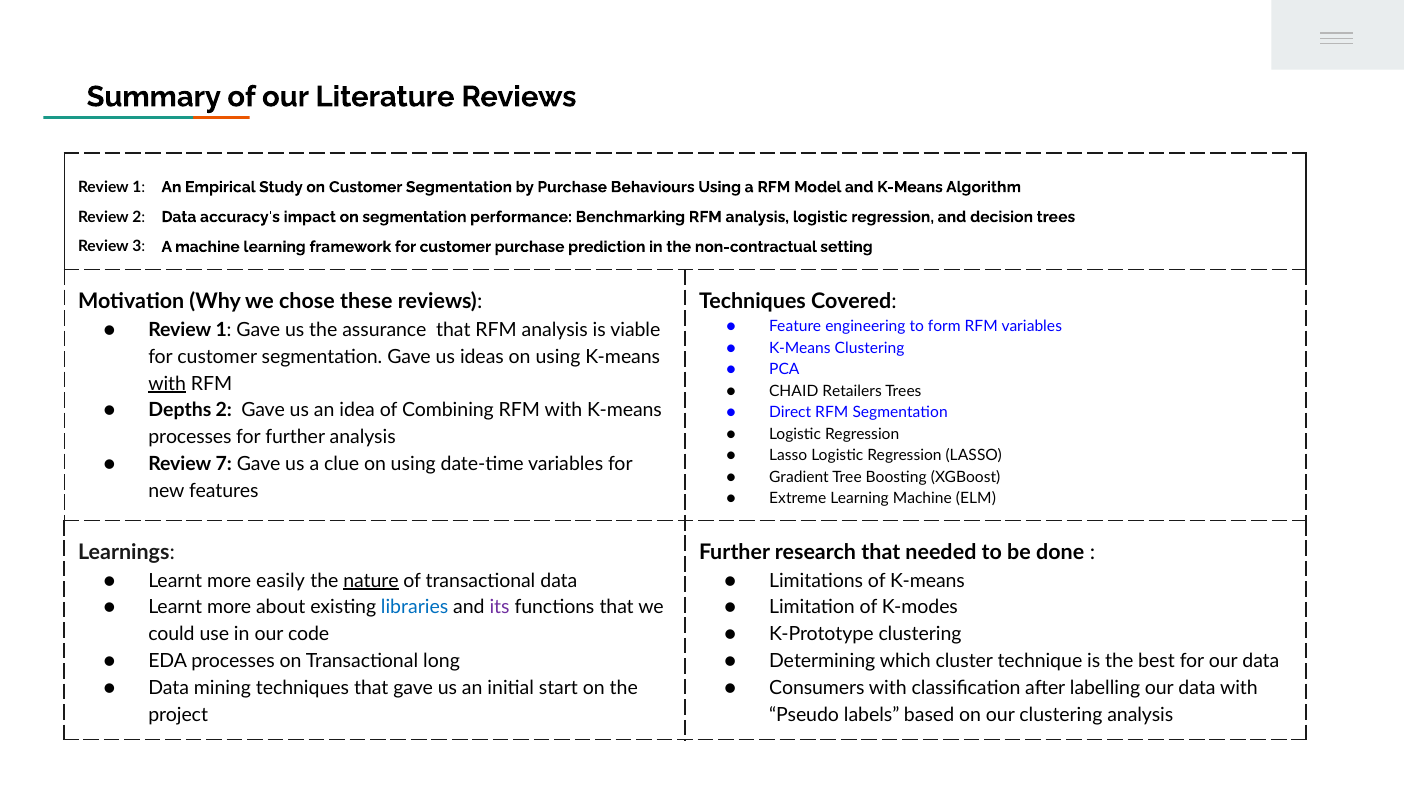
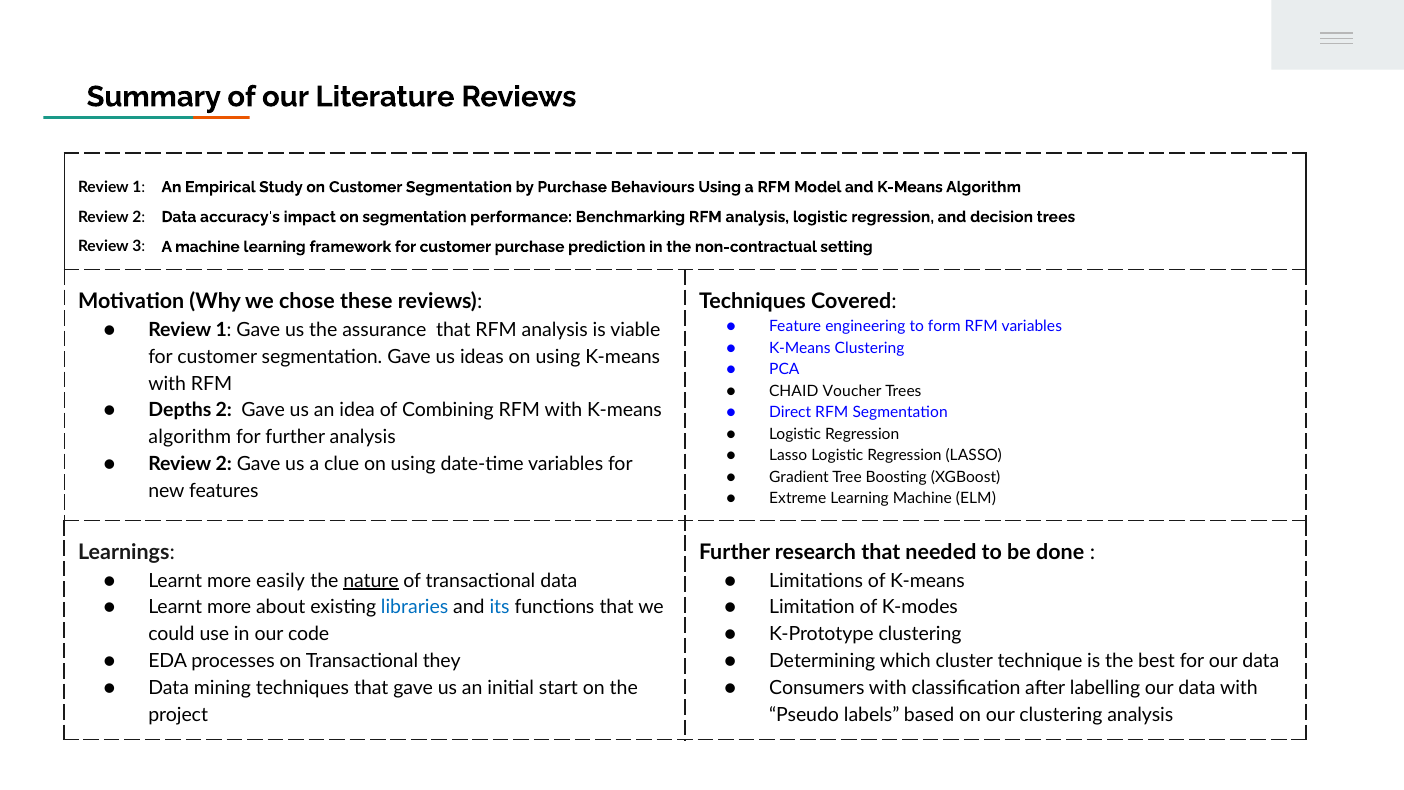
with underline: present -> none (167, 384)
Retailers: Retailers -> Voucher (852, 391)
processes: processes -> algorithm (190, 437)
7: 7 -> 2 (224, 464)
its colour: purple -> blue (500, 607)
long: long -> they (442, 661)
